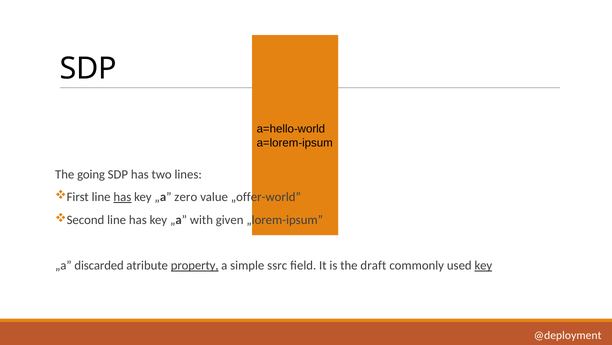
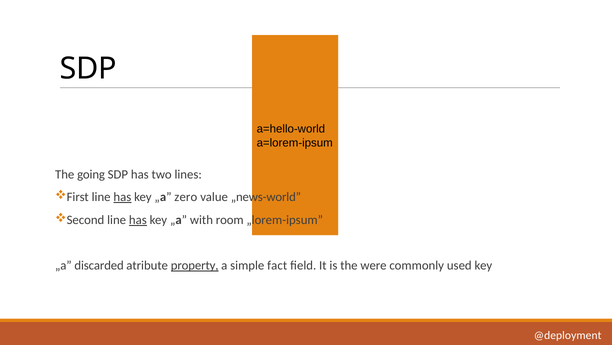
„offer-world: „offer-world -> „news-world (266, 197)
has underline: none -> present (138, 219)
given: given -> room (230, 219)
ssrc: ssrc -> fact (277, 265)
draft: draft -> were (374, 265)
key underline: present -> none (483, 265)
